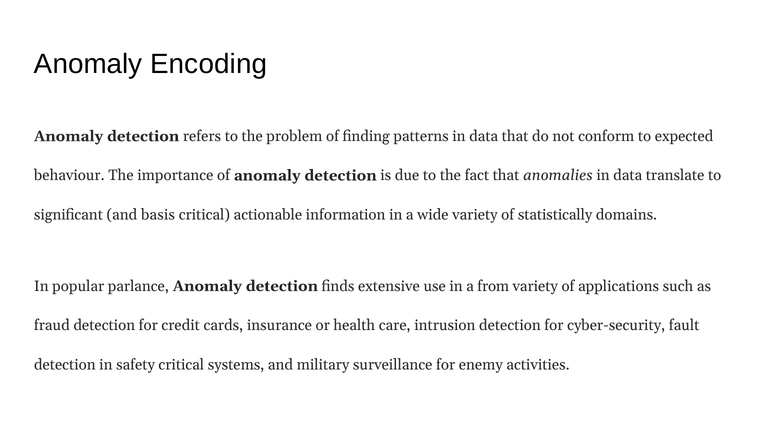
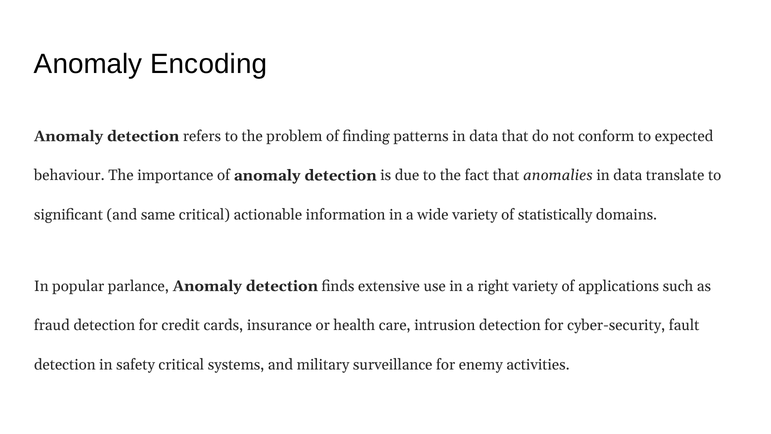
basis: basis -> same (158, 215)
from: from -> right (493, 286)
